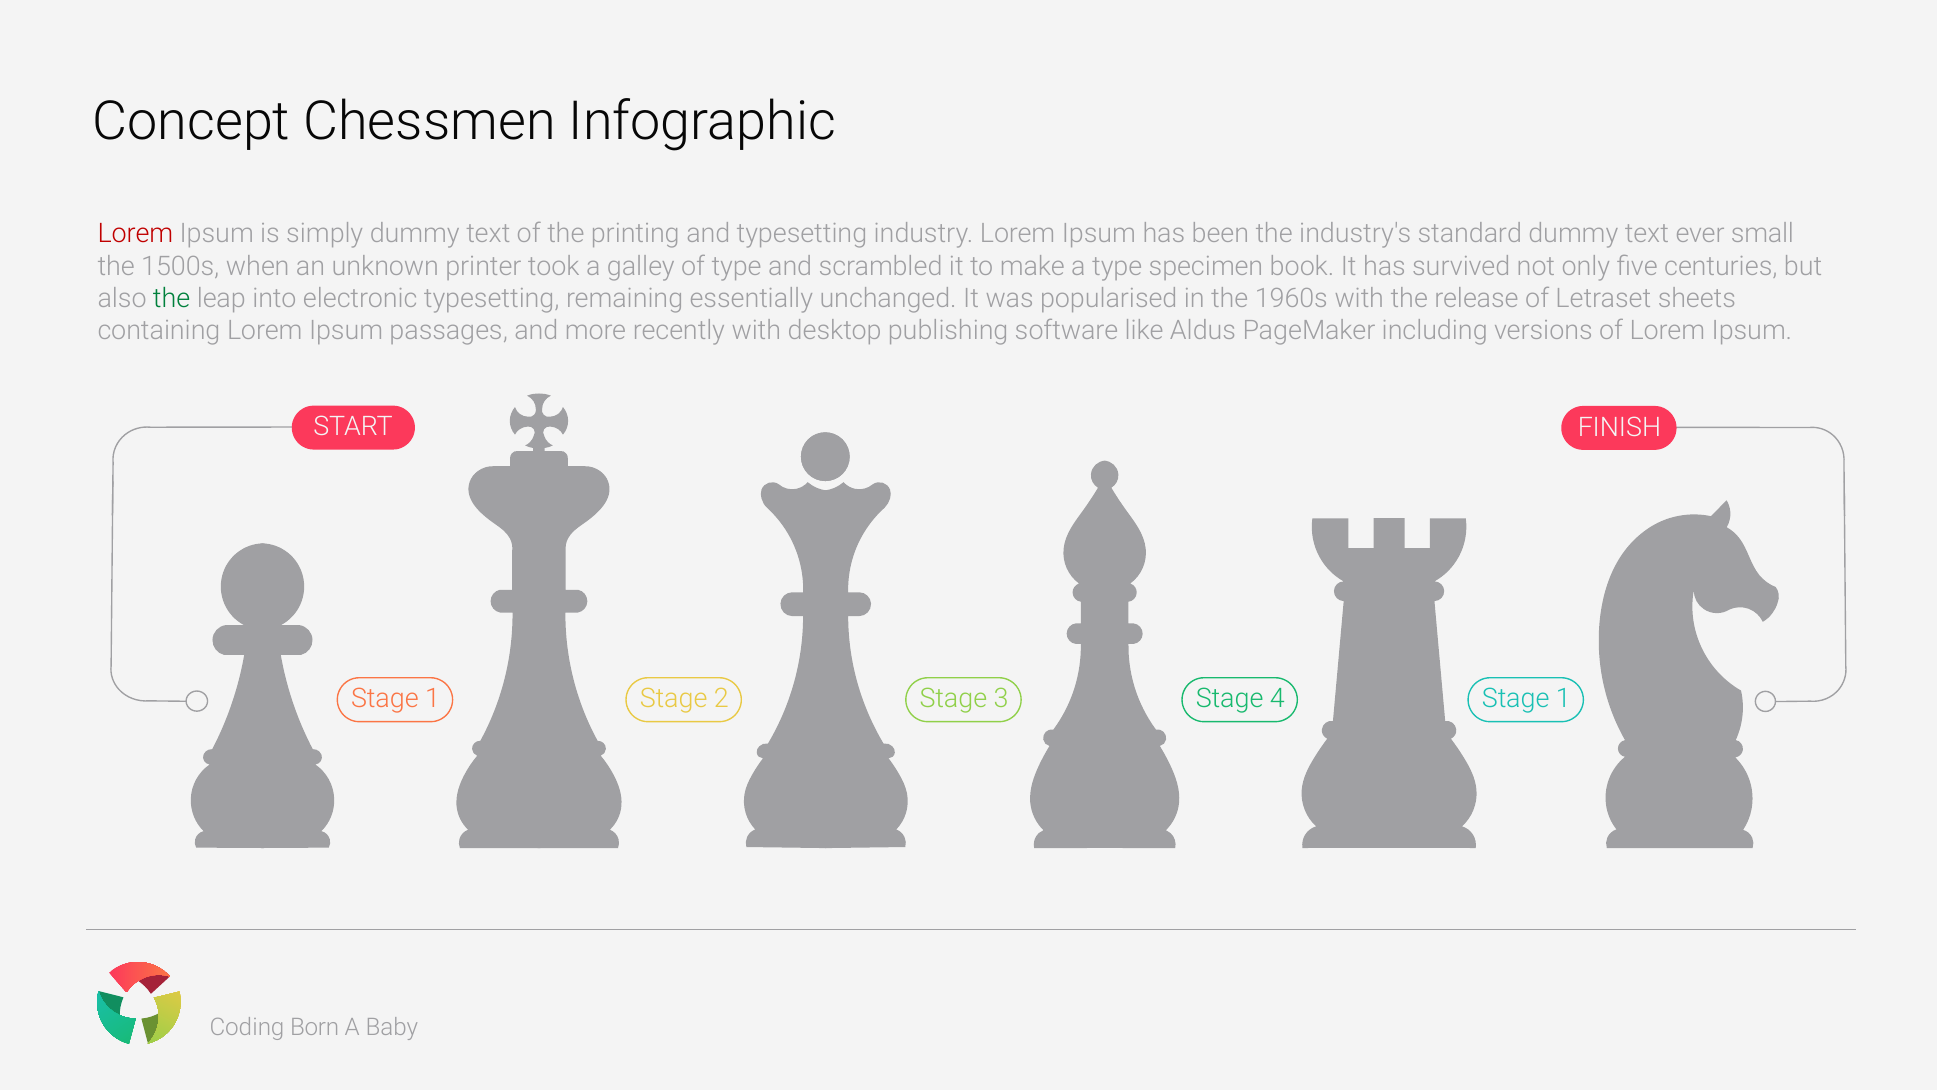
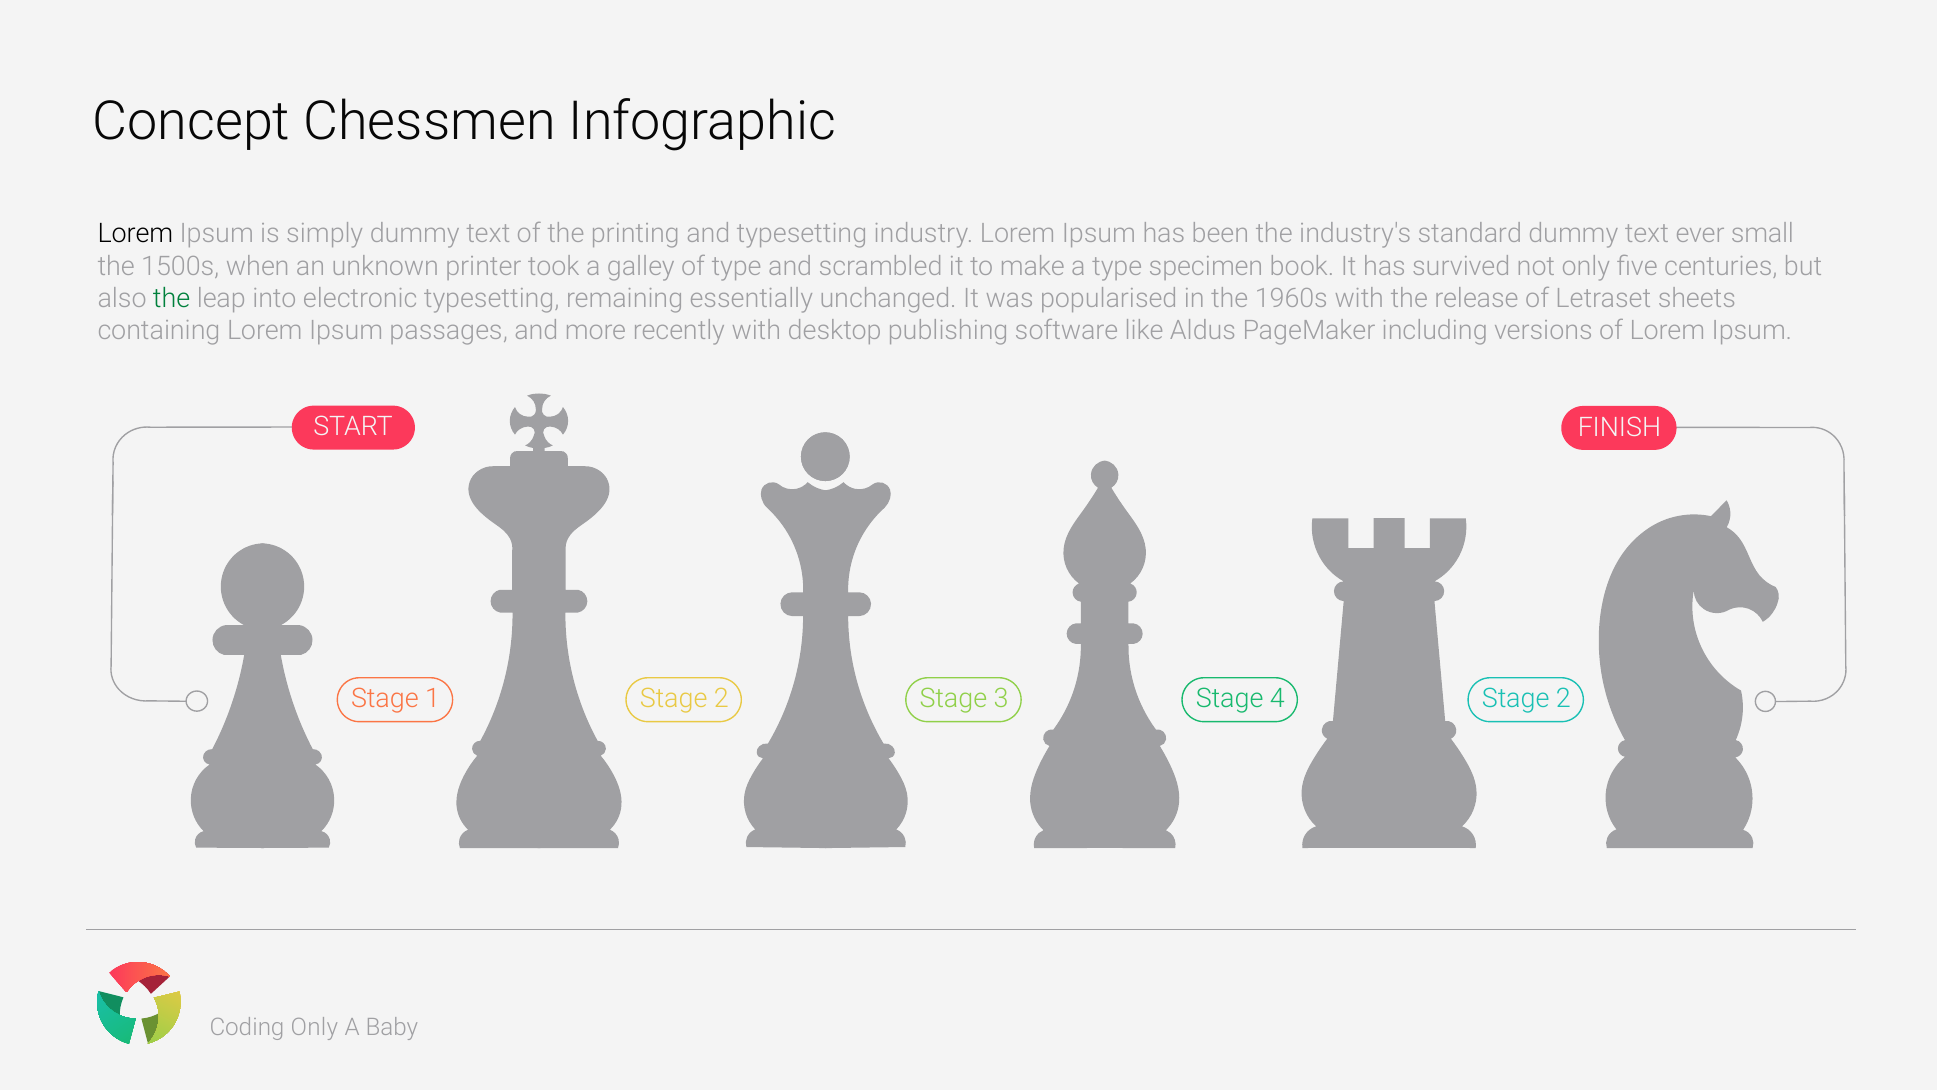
Lorem colour: red -> black (135, 234)
1: 1 -> 2 (1563, 699)
Born: Born -> Only (314, 1027)
